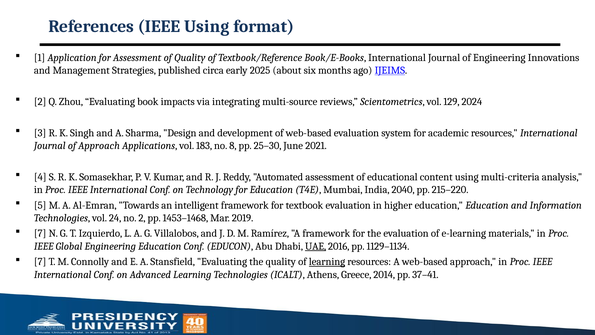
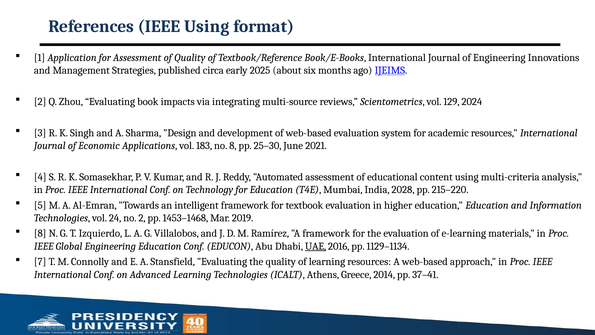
of Approach: Approach -> Economic (99, 145)
2040: 2040 -> 2028 (403, 189)
7: 7 -> 8 (40, 233)
learning underline: present -> none (327, 262)
